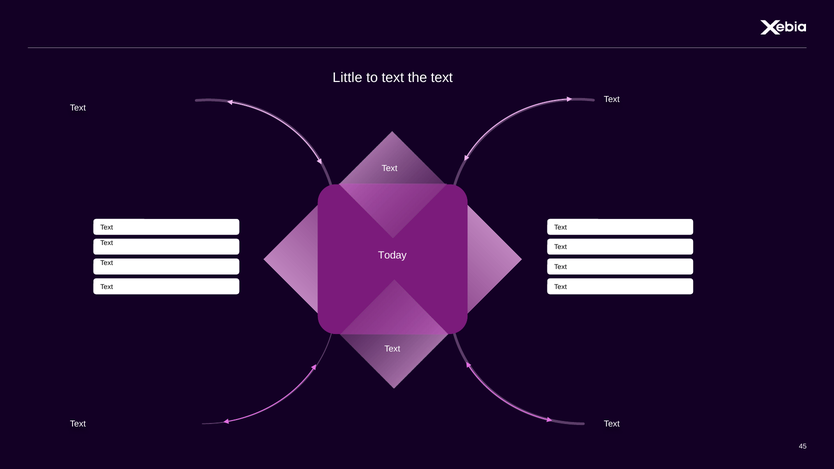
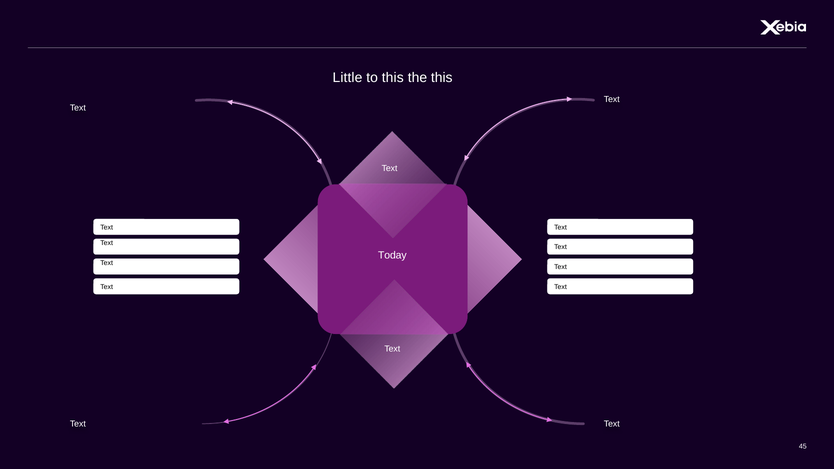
to text: text -> this (393, 78)
the text: text -> this (442, 78)
